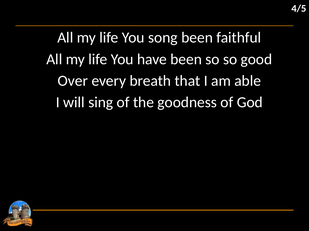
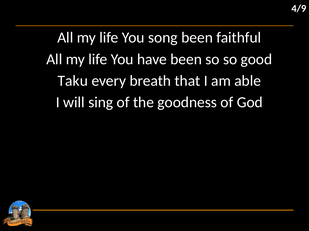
4/5: 4/5 -> 4/9 (299, 8)
Over: Over -> Taku (73, 81)
